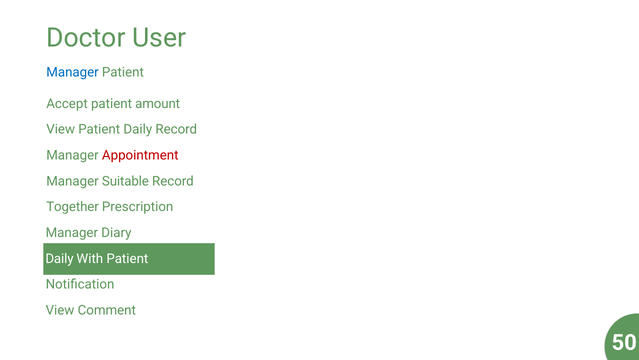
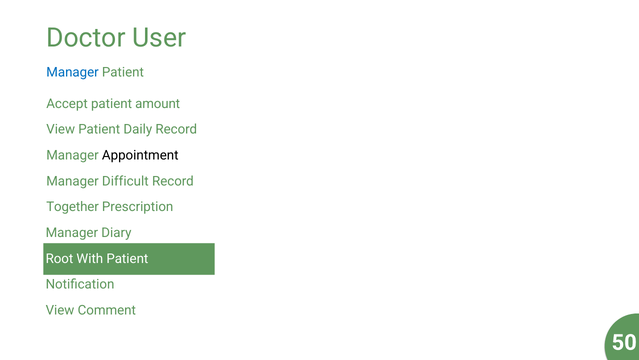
Appointment colour: red -> black (140, 155)
Suitable: Suitable -> Difficult (125, 181)
Daily: Daily -> Root (59, 258)
